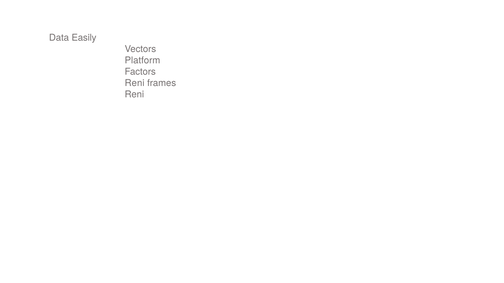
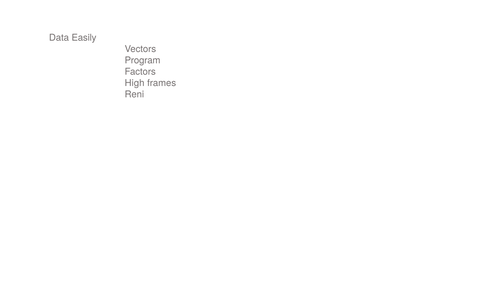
Platform: Platform -> Program (143, 60)
Reni: Reni -> High (135, 83)
